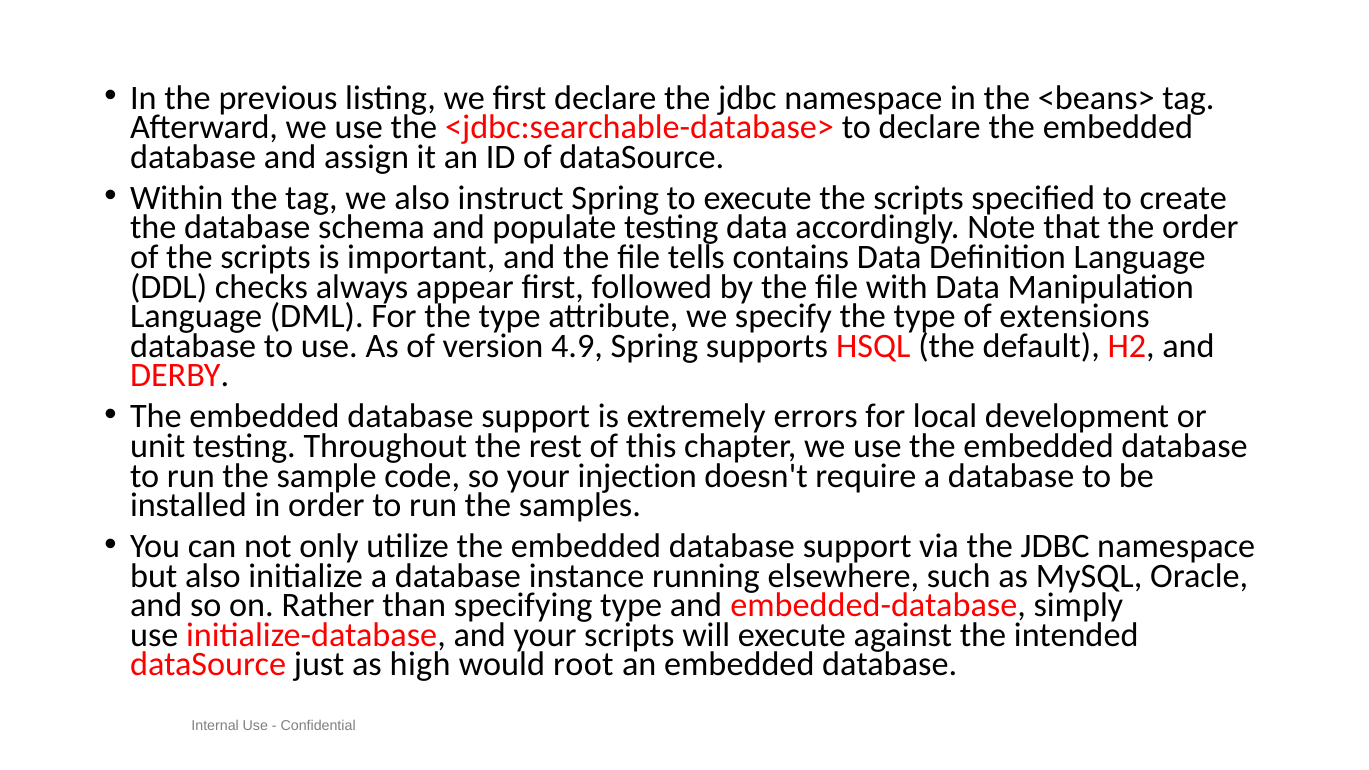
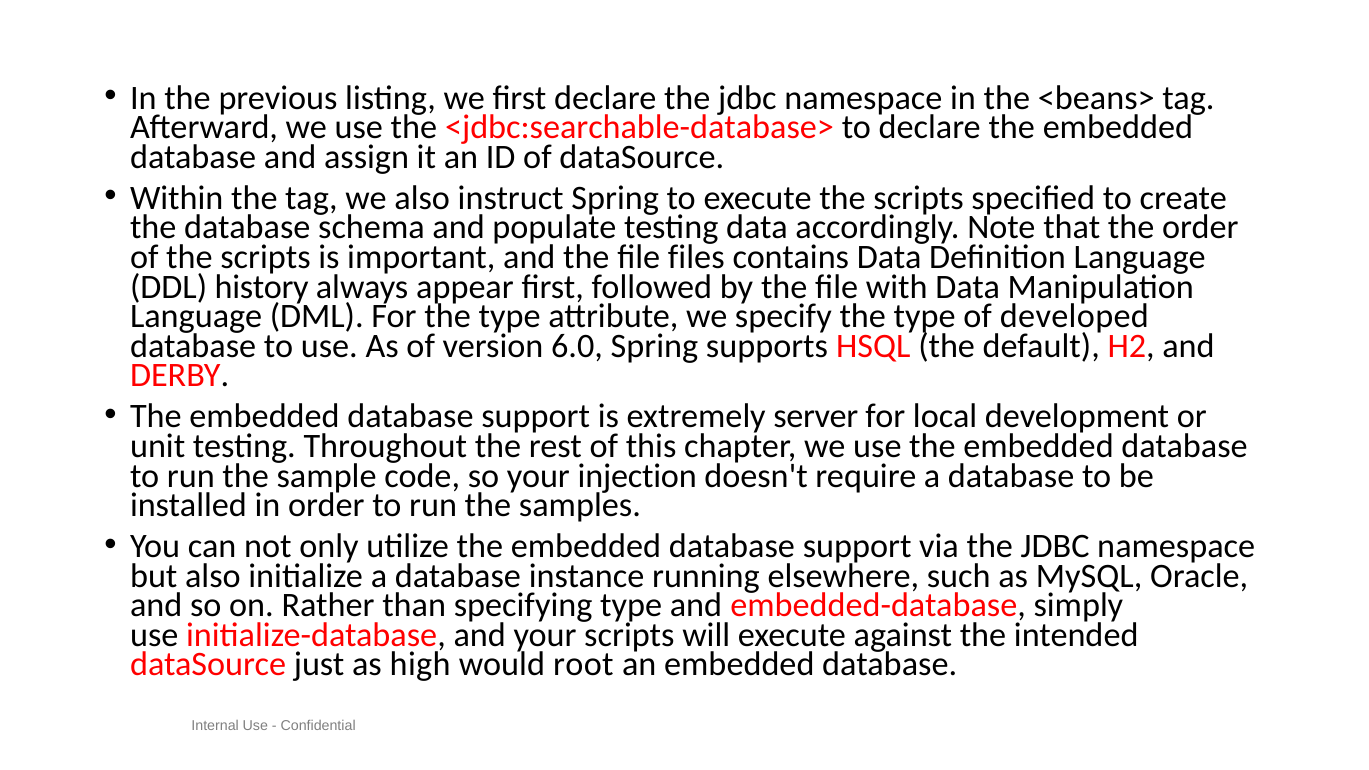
tells: tells -> files (696, 257)
checks: checks -> history (262, 287)
extensions: extensions -> developed (1074, 316)
4.9: 4.9 -> 6.0 (577, 346)
errors: errors -> server (816, 417)
